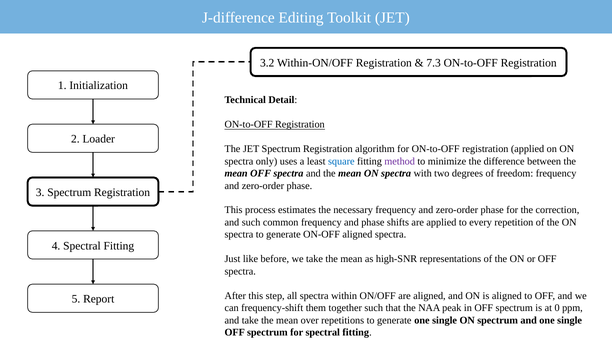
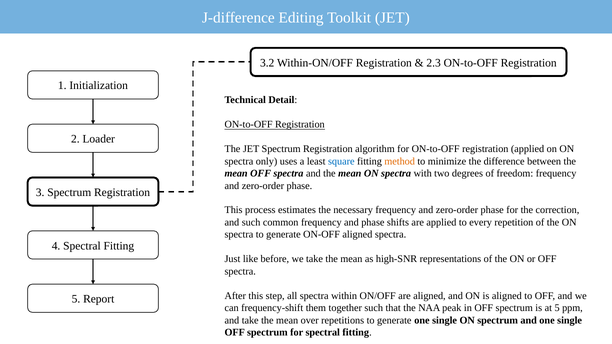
7.3: 7.3 -> 2.3 (434, 63)
method colour: purple -> orange (400, 161)
at 0: 0 -> 5 (557, 308)
